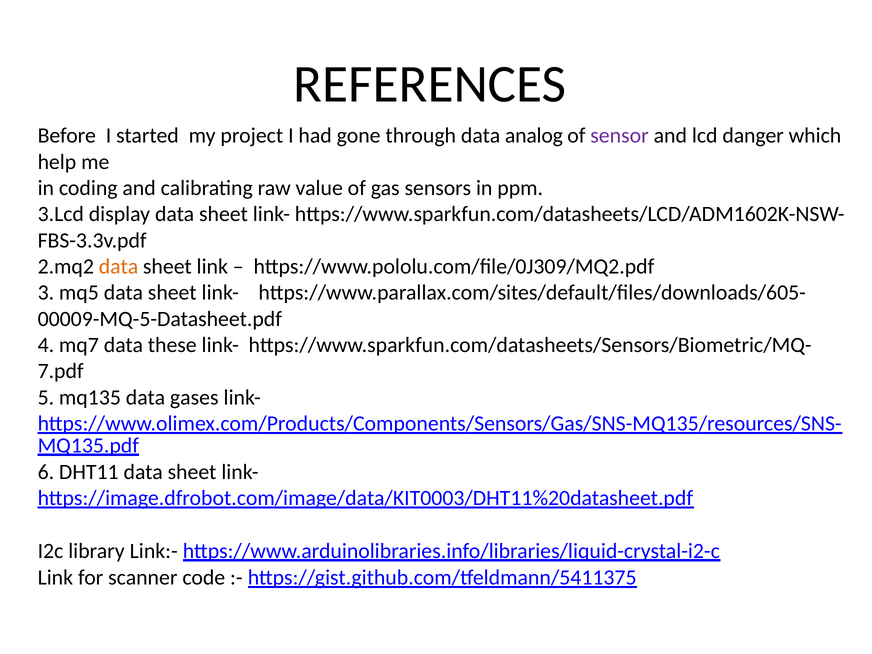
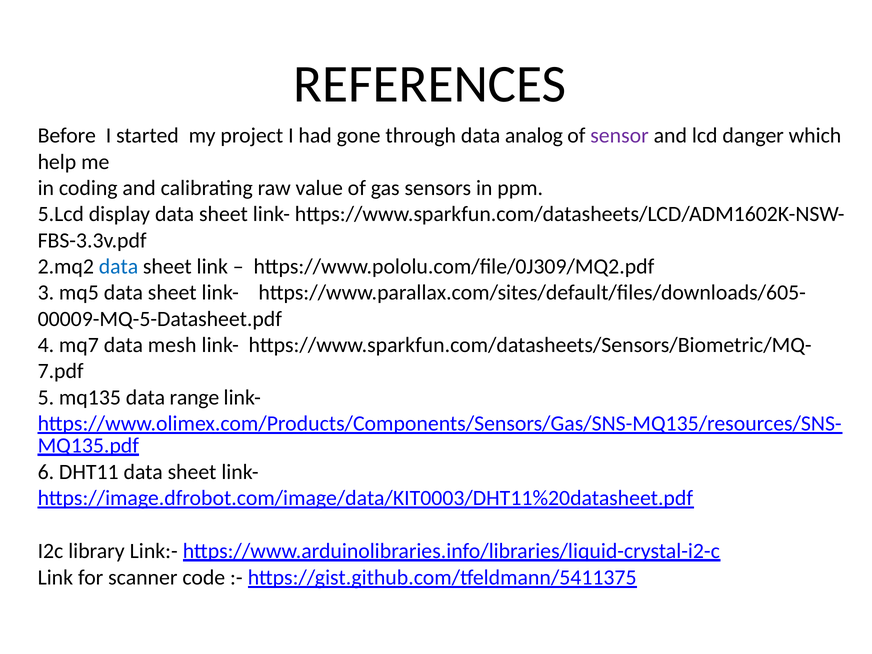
3.Lcd: 3.Lcd -> 5.Lcd (61, 214)
data colour: orange -> blue (119, 267)
these: these -> mesh (172, 345)
gases: gases -> range (194, 397)
